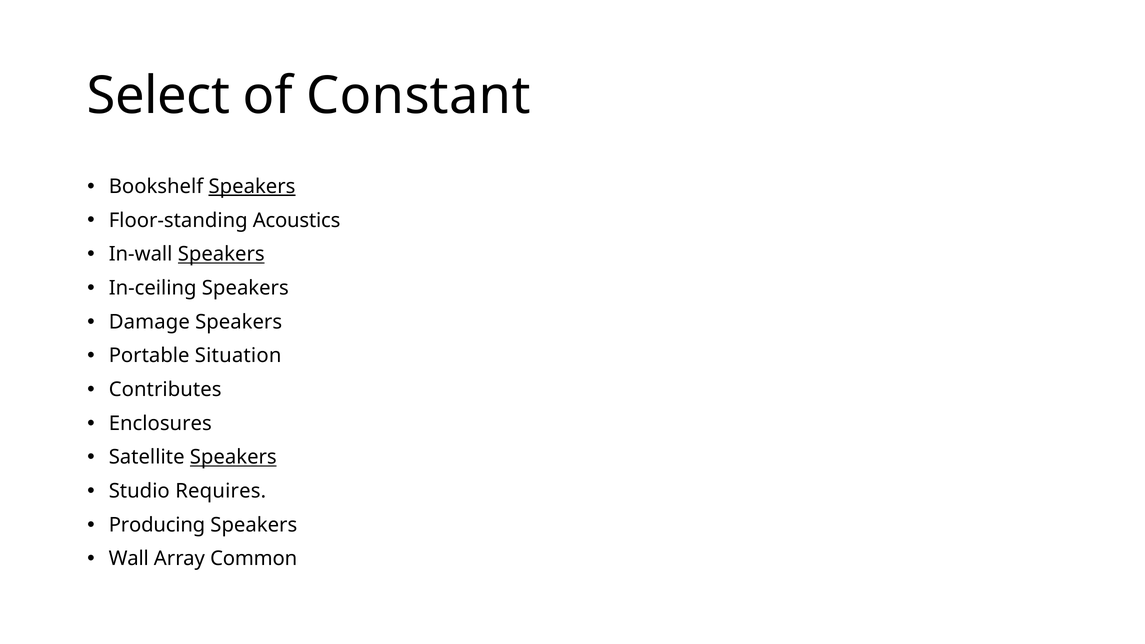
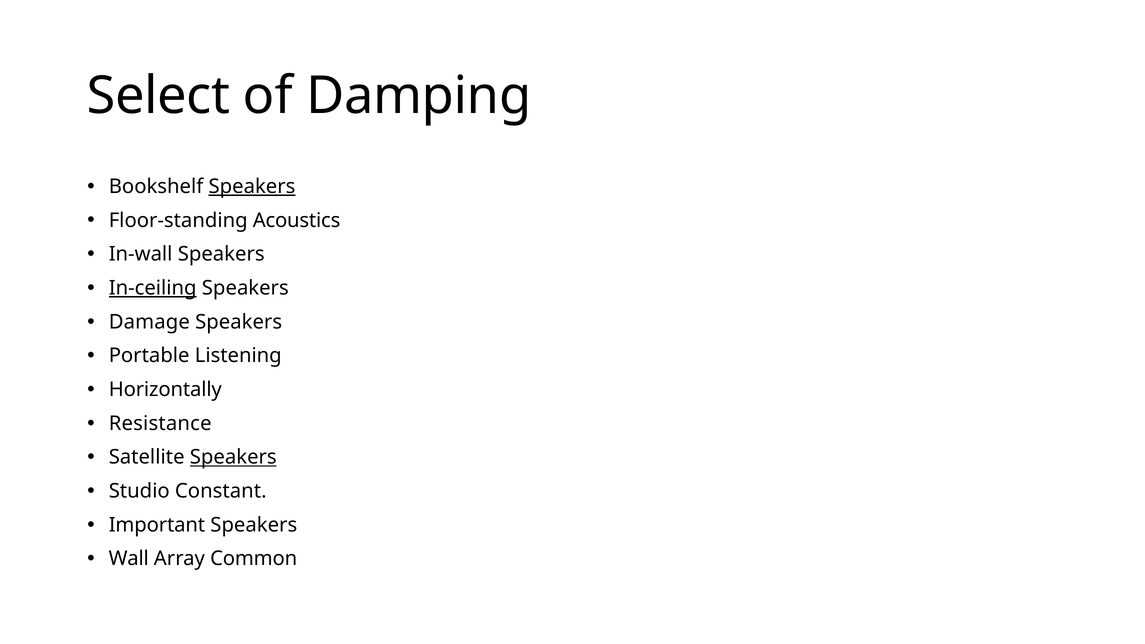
Constant: Constant -> Damping (419, 96)
Speakers underline: present -> none (221, 254)
In-ceiling underline: none -> present (153, 288)
Situation: Situation -> Listening (238, 356)
Contributes: Contributes -> Horizontally (165, 390)
Enclosures: Enclosures -> Resistance (160, 423)
Requires: Requires -> Constant (221, 491)
Producing: Producing -> Important (157, 525)
